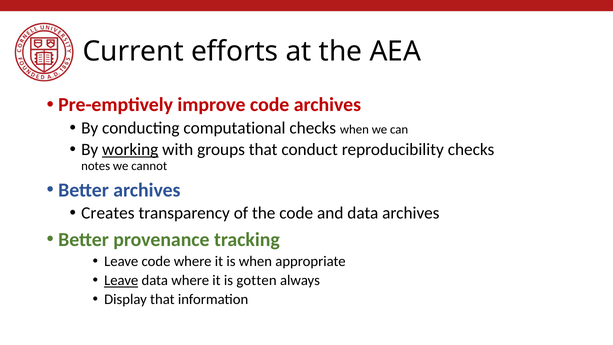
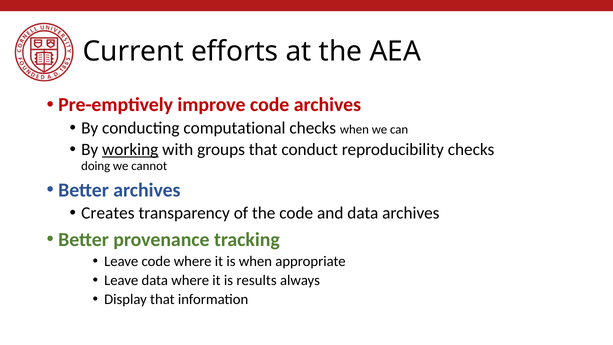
notes: notes -> doing (96, 166)
Leave underline: present -> none (121, 280)
gotten: gotten -> results (257, 280)
